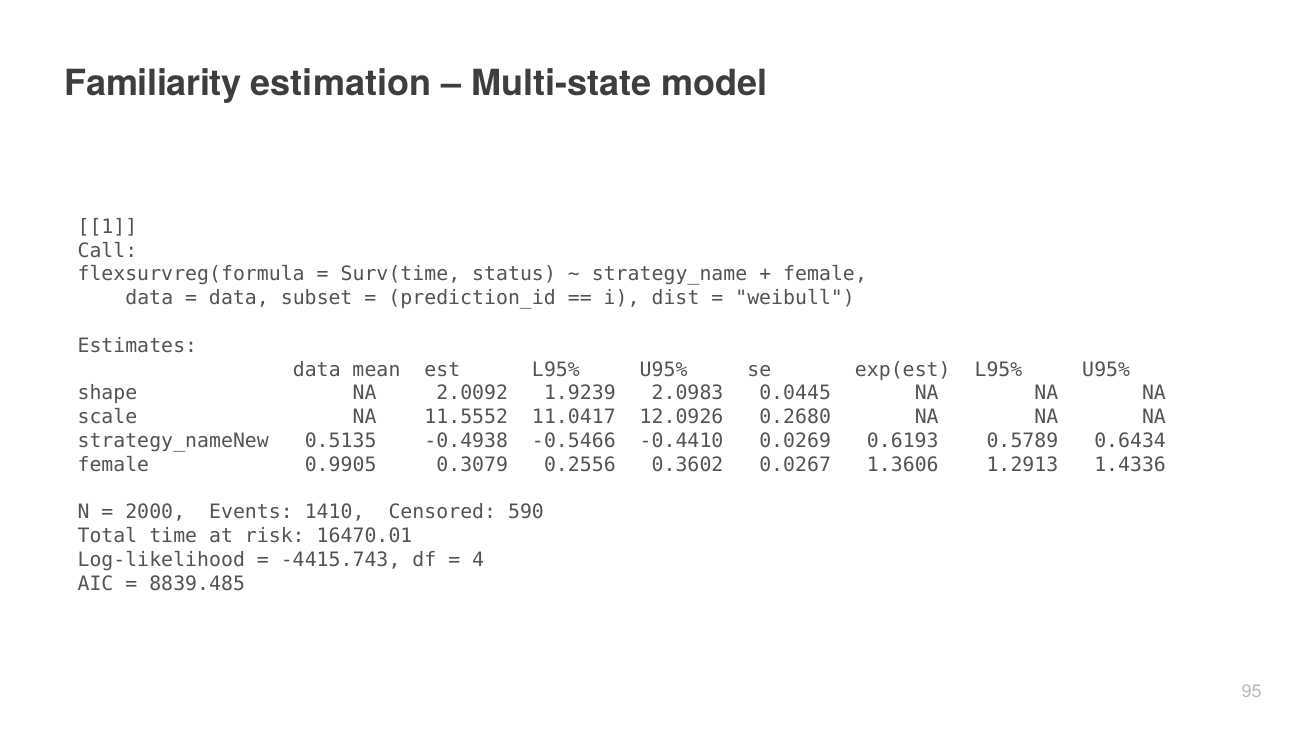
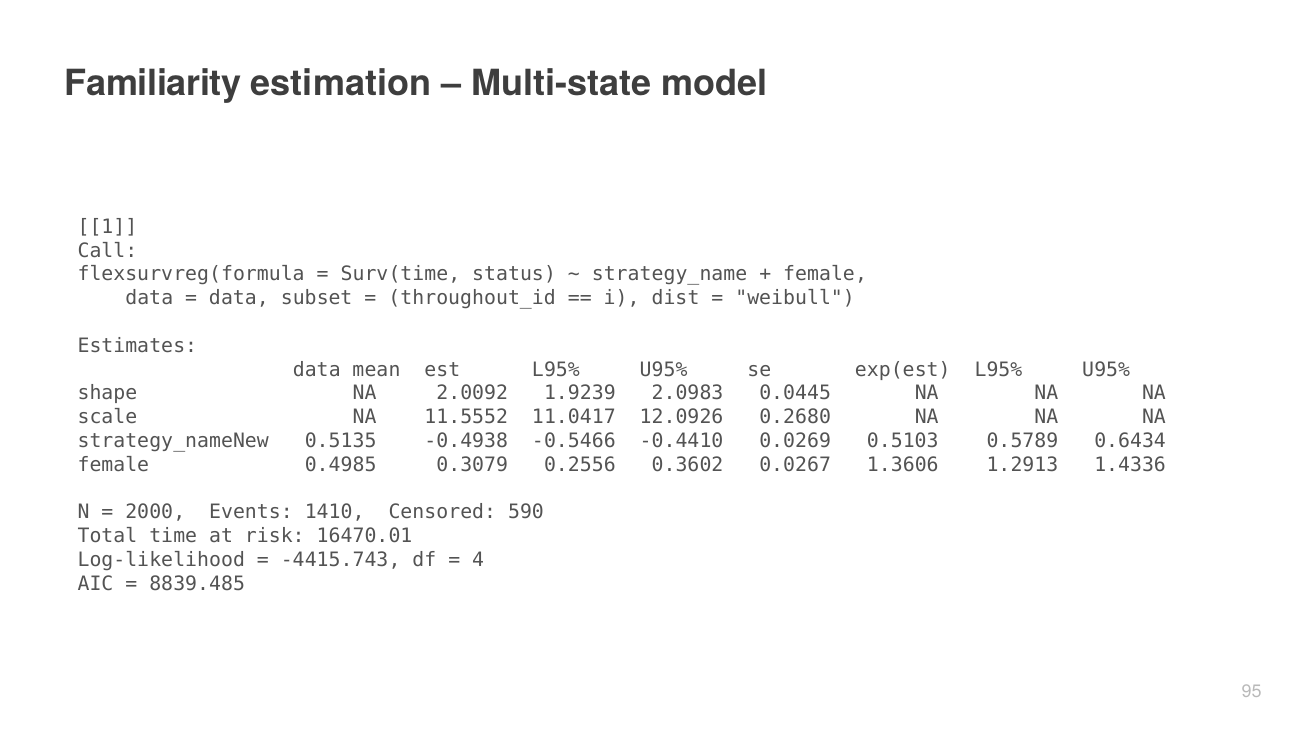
prediction_id: prediction_id -> throughout_id (472, 298)
0.6193: 0.6193 -> 0.5103 (903, 441)
0.9905: 0.9905 -> 0.4985 (341, 465)
